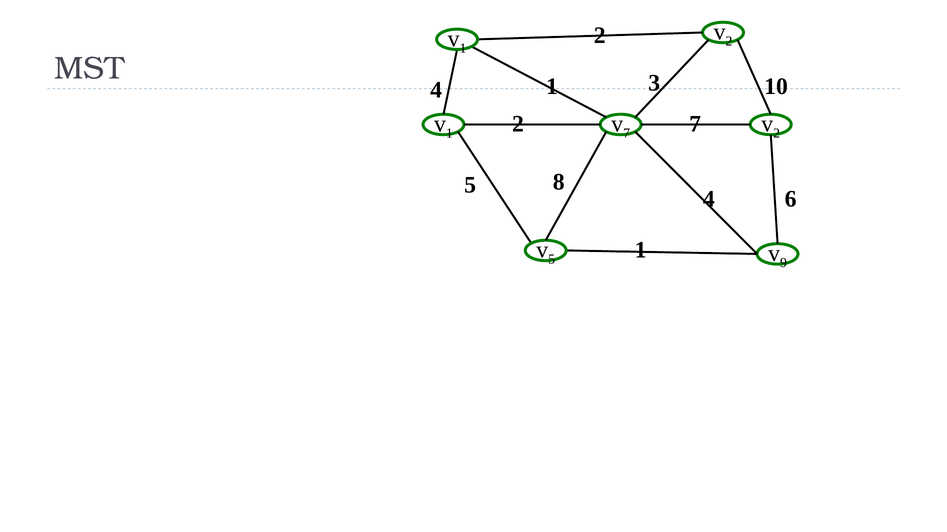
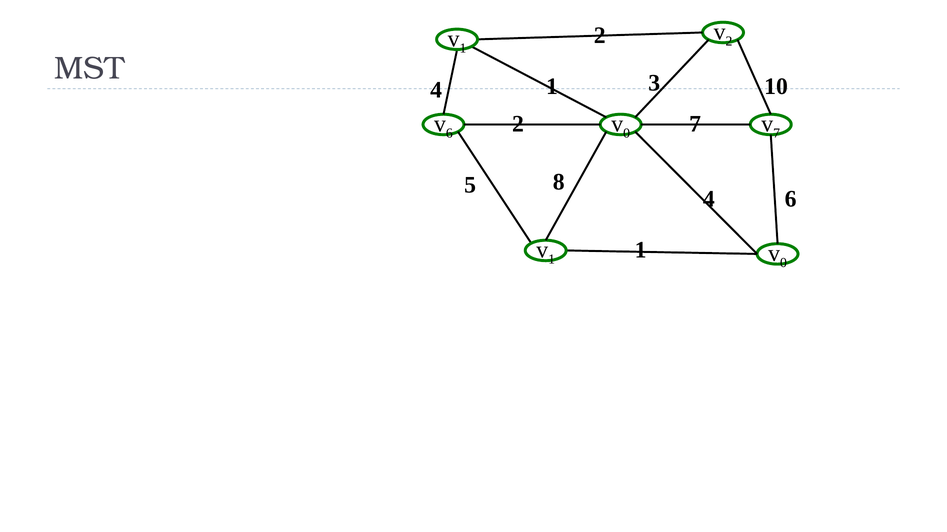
1: 1 -> 6 (449, 134)
7: 7 -> 0 (627, 134)
2: 2 -> 7 (777, 134)
5: 5 -> 1 (552, 260)
9: 9 -> 0 (783, 263)
